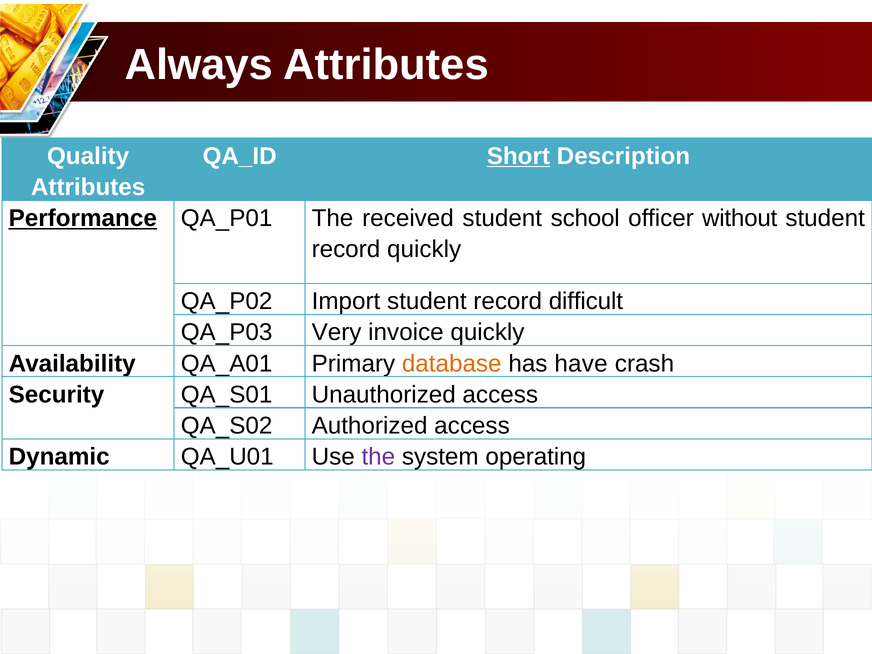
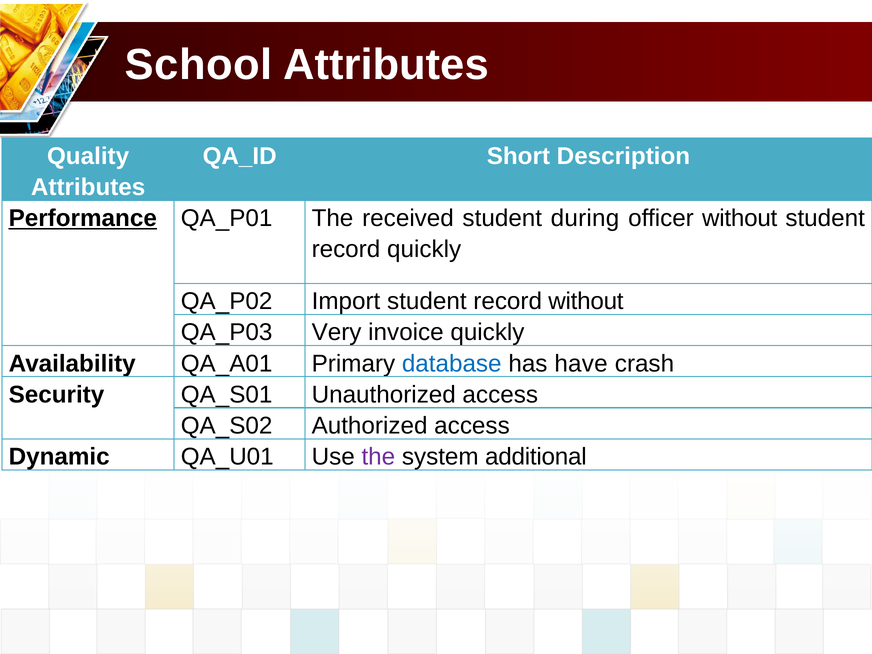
Always: Always -> School (199, 65)
Short underline: present -> none (518, 156)
school: school -> during (585, 218)
record difficult: difficult -> without (586, 301)
database colour: orange -> blue (452, 364)
operating: operating -> additional (536, 457)
